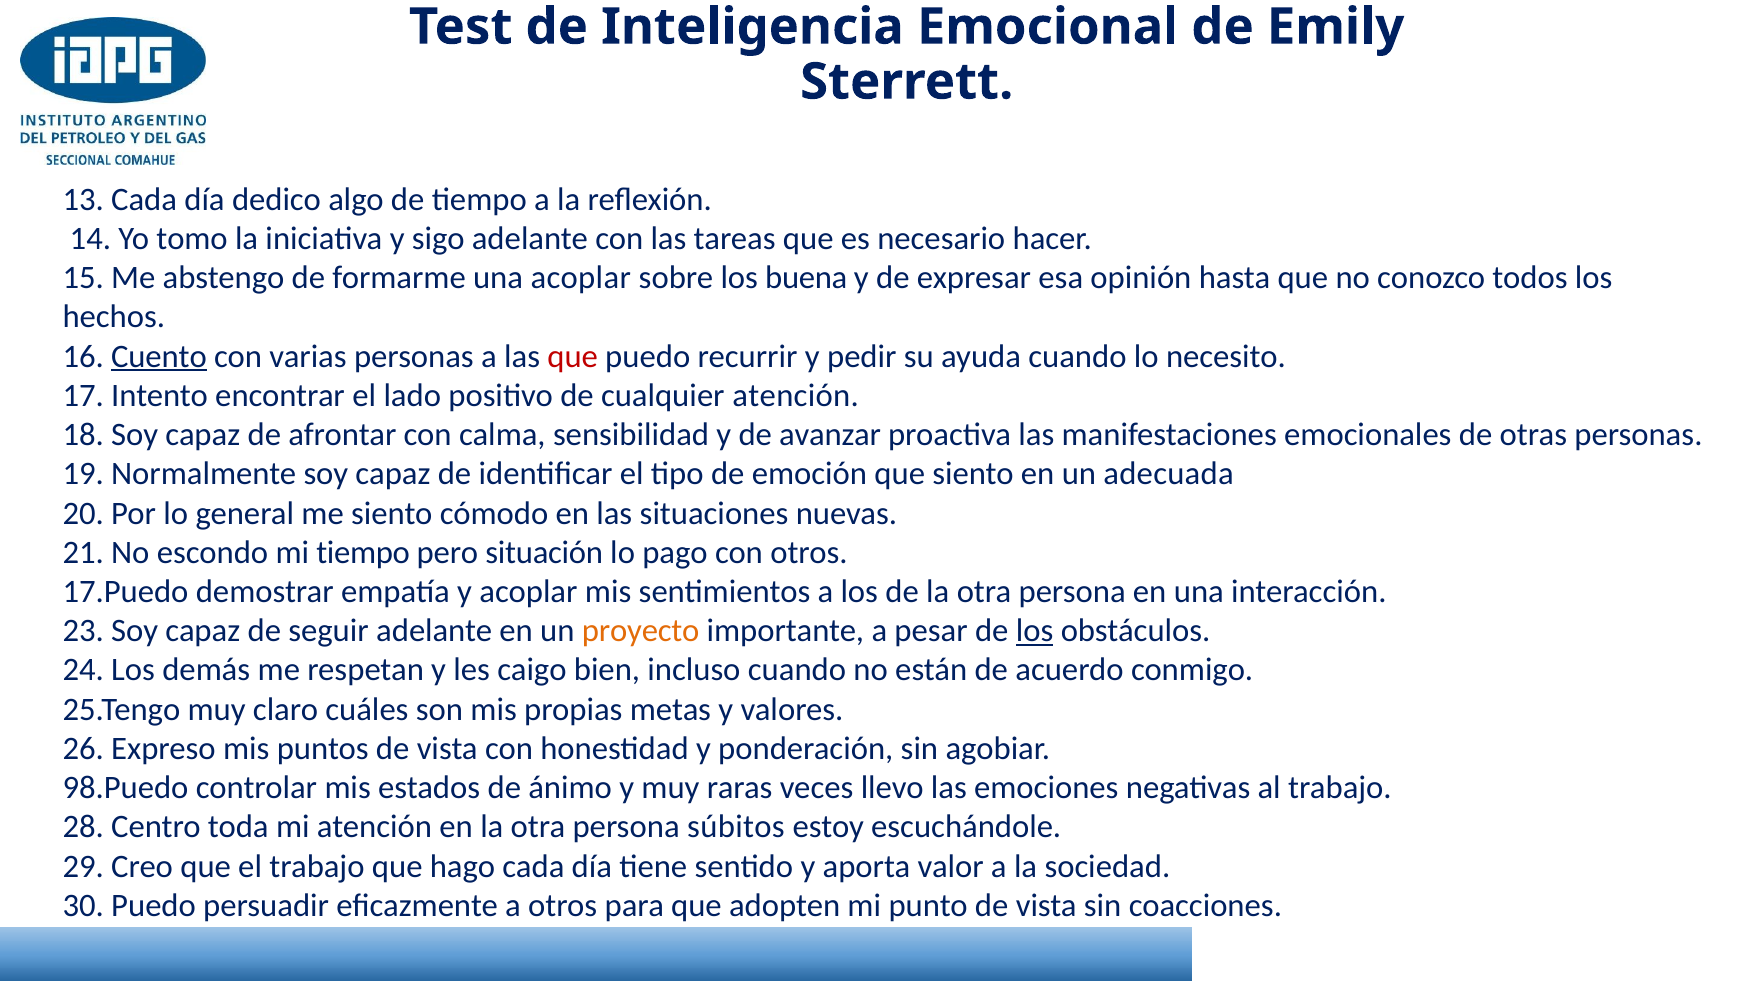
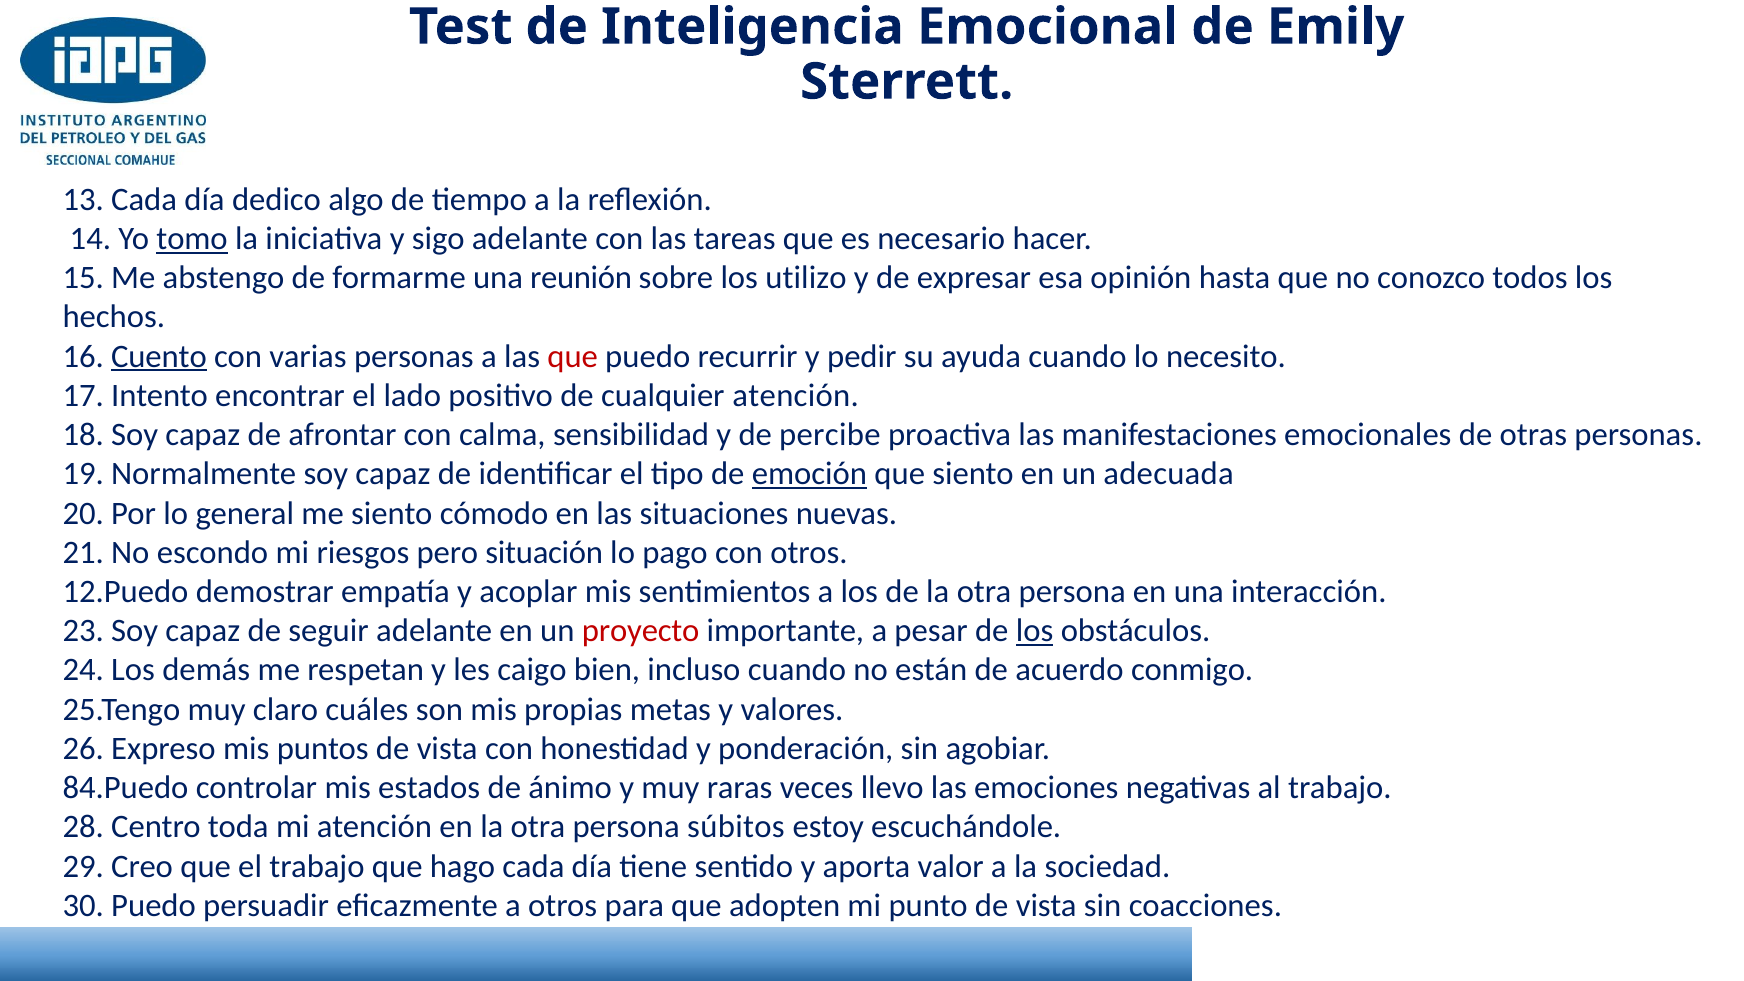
tomo underline: none -> present (192, 239)
una acoplar: acoplar -> reunión (581, 278)
buena: buena -> utilizo (806, 278)
avanzar: avanzar -> percibe (830, 435)
emoción underline: none -> present (809, 474)
mi tiempo: tiempo -> riesgos (363, 552)
17.Puedo: 17.Puedo -> 12.Puedo (125, 592)
proyecto colour: orange -> red (641, 631)
98.Puedo: 98.Puedo -> 84.Puedo (125, 788)
